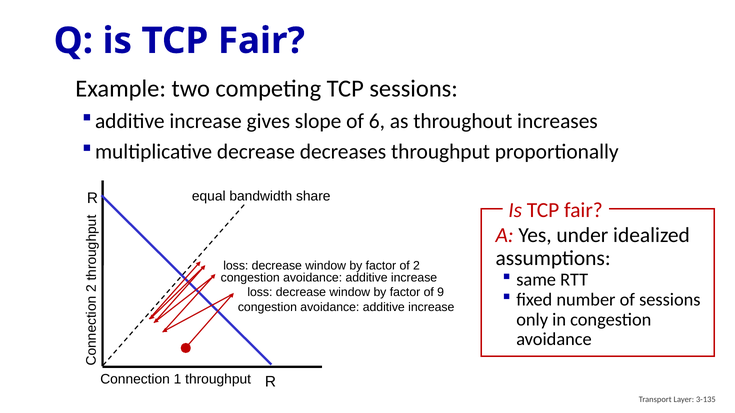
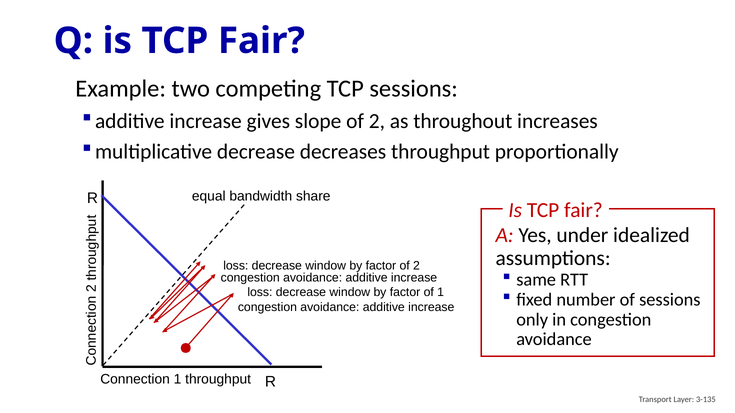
slope of 6: 6 -> 2 (377, 121)
of 9: 9 -> 1 (441, 293)
